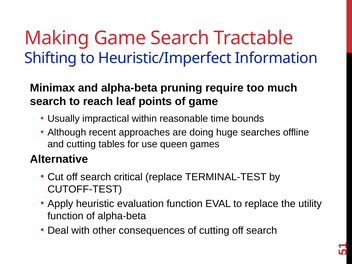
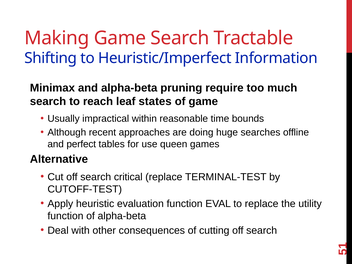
points: points -> states (155, 101)
and cutting: cutting -> perfect (81, 144)
